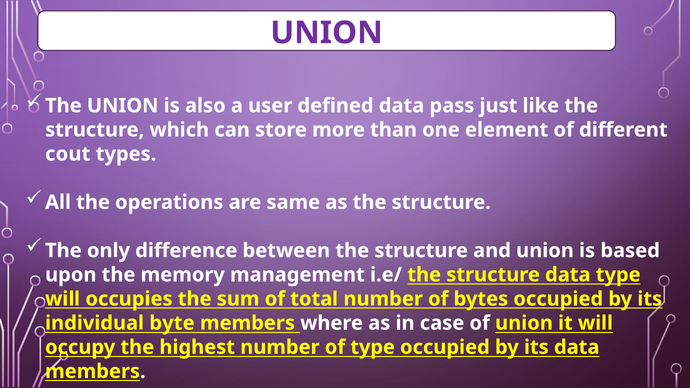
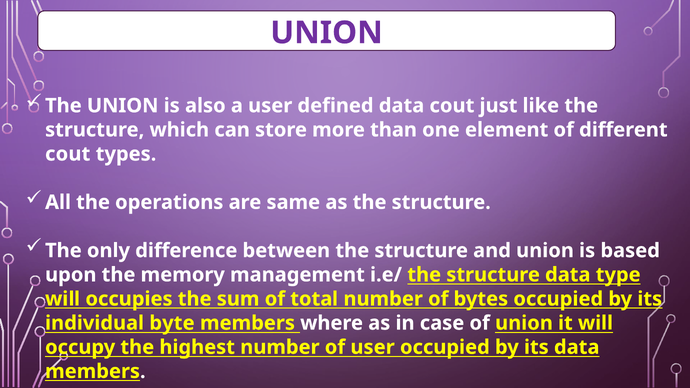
data pass: pass -> cout (452, 106)
of type: type -> user (373, 347)
